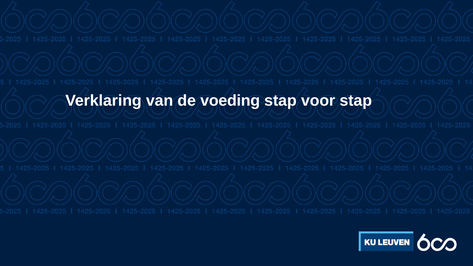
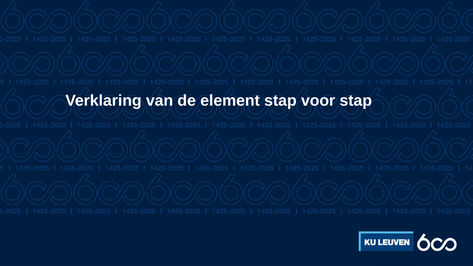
voeding: voeding -> element (230, 101)
